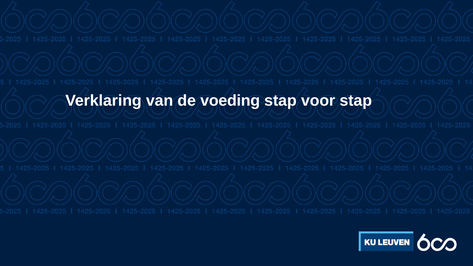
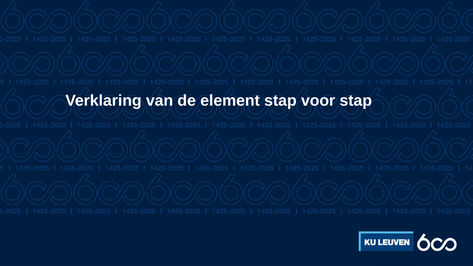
voeding: voeding -> element (230, 101)
